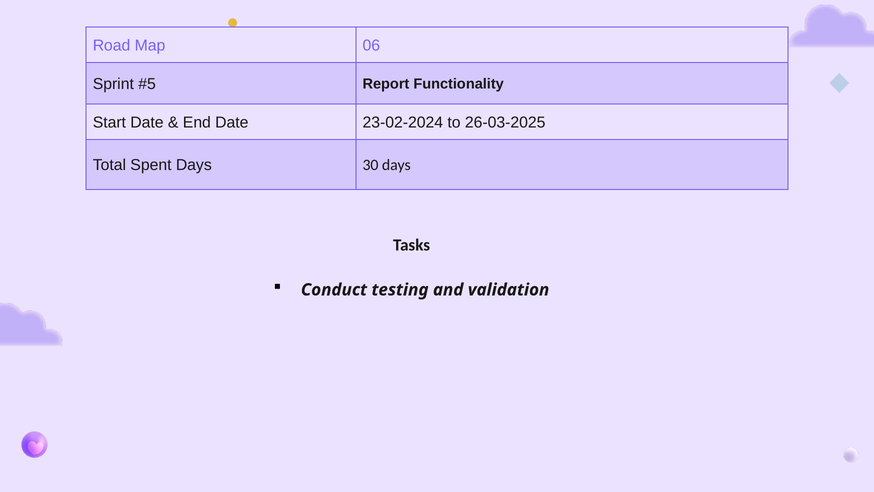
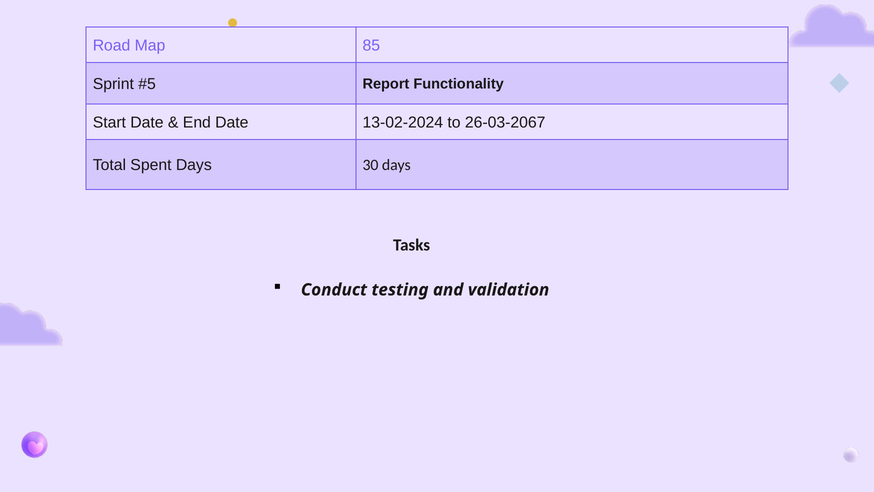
06: 06 -> 85 (371, 46)
23-02-2024: 23-02-2024 -> 13-02-2024 (403, 122)
26-03-2025: 26-03-2025 -> 26-03-2067 (505, 122)
